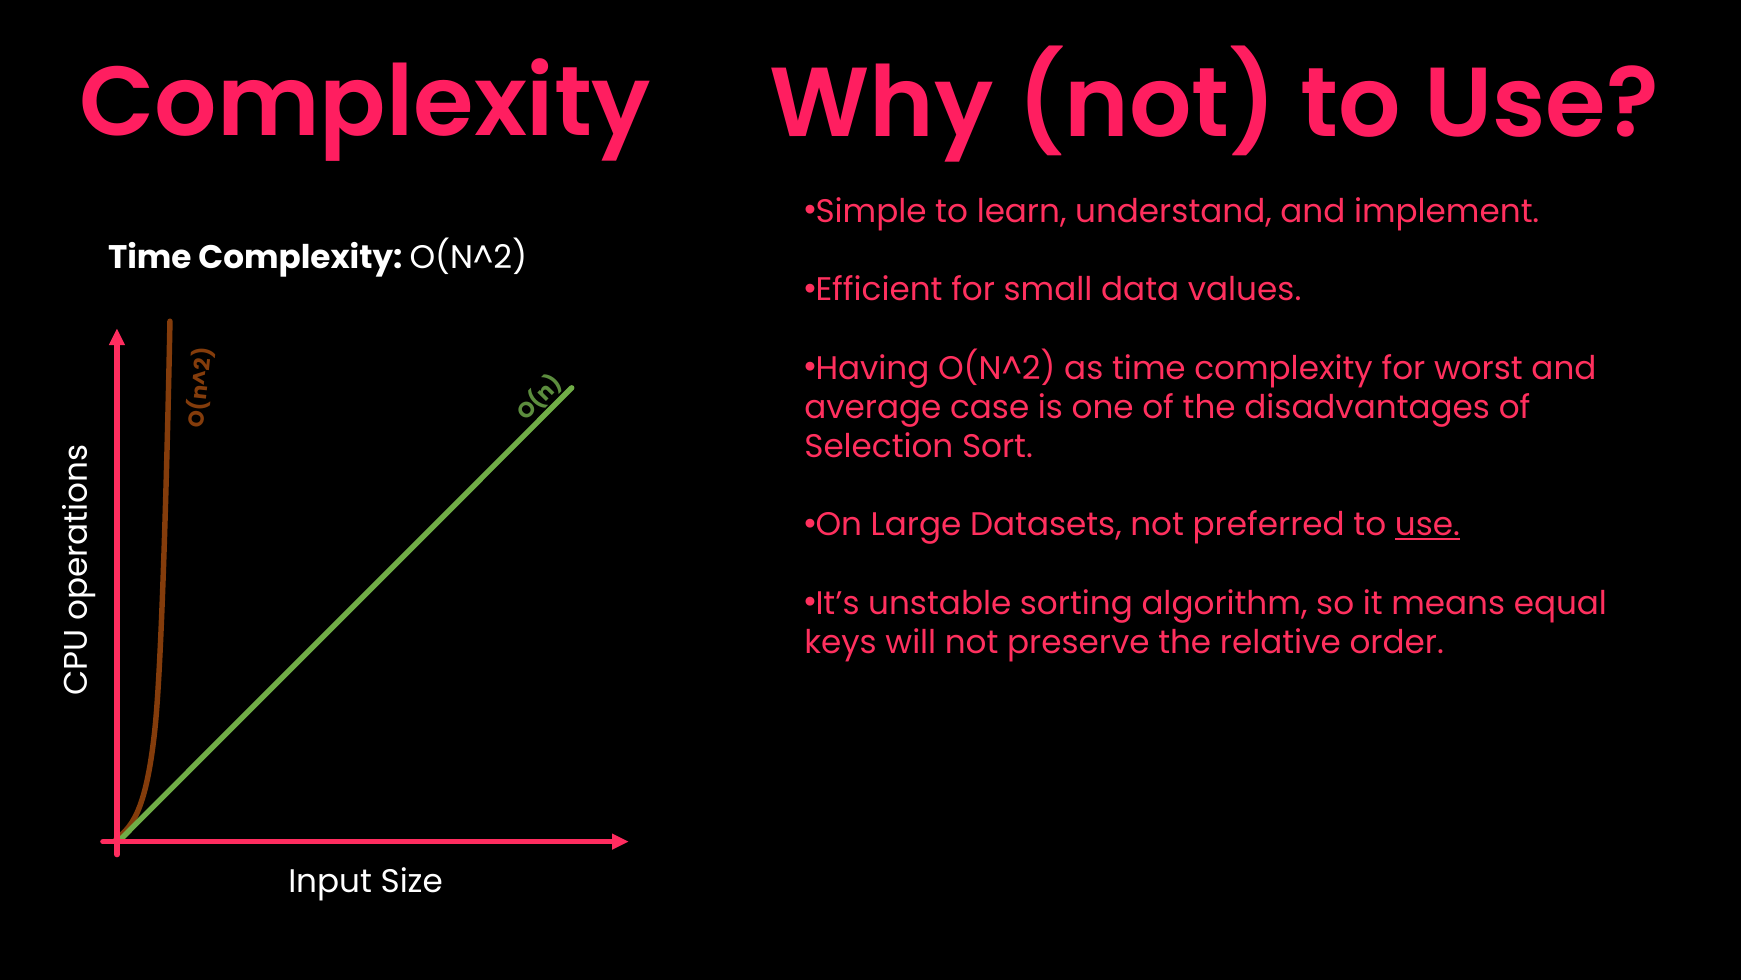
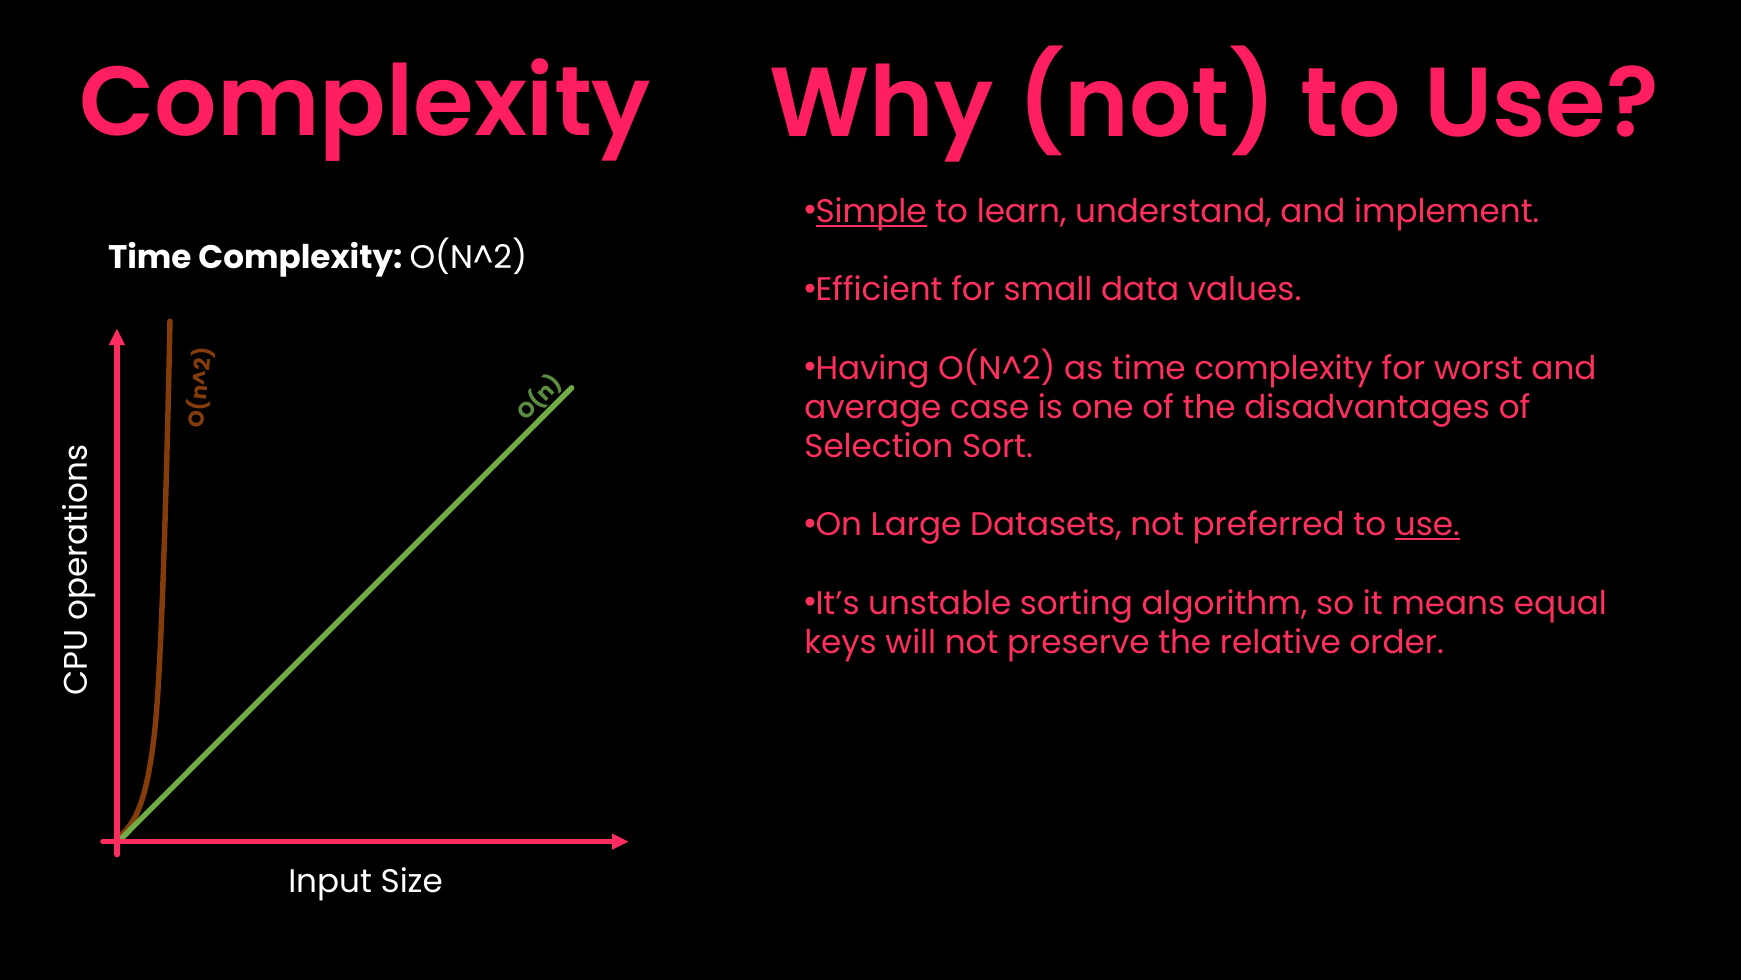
Simple underline: none -> present (871, 211)
